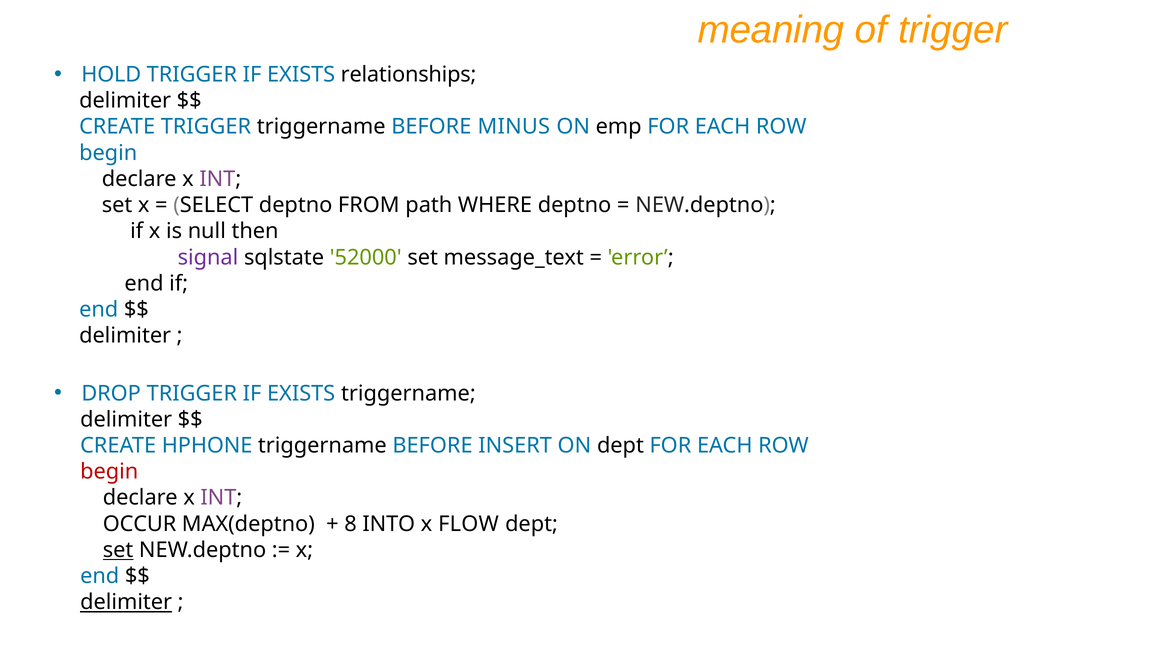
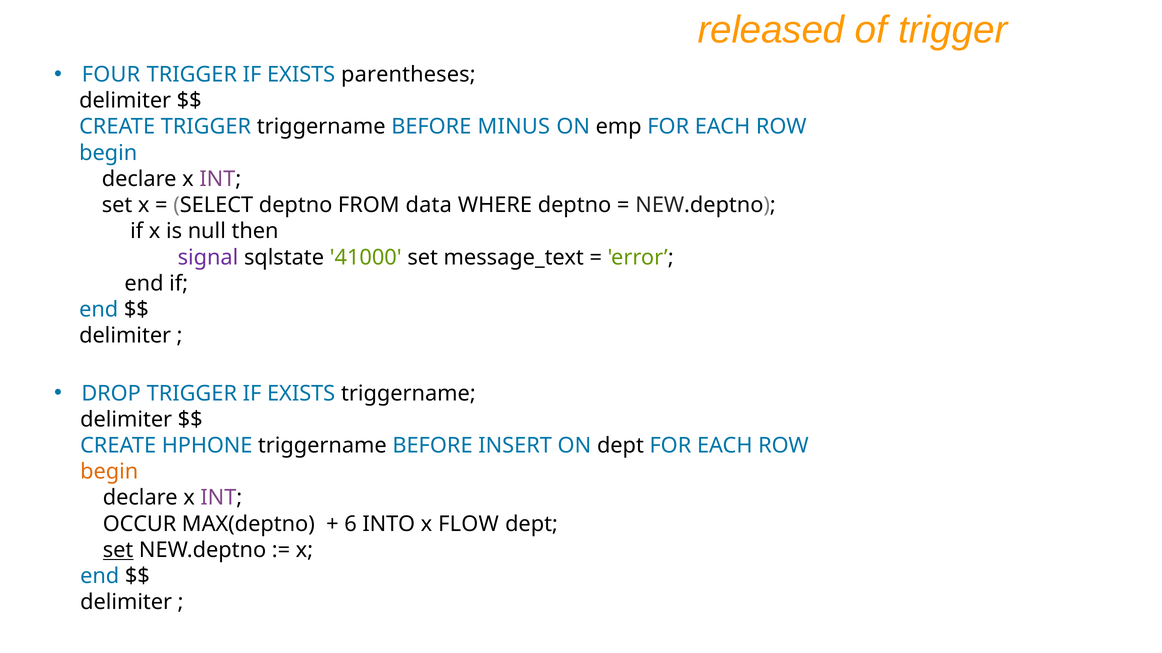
meaning: meaning -> released (771, 30)
HOLD: HOLD -> FOUR (111, 75)
relationships: relationships -> parentheses (408, 75)
path: path -> data (429, 205)
52000: 52000 -> 41000 (366, 258)
begin colour: red -> orange (109, 472)
8: 8 -> 6 (351, 524)
delimiter underline: present -> none (126, 603)
